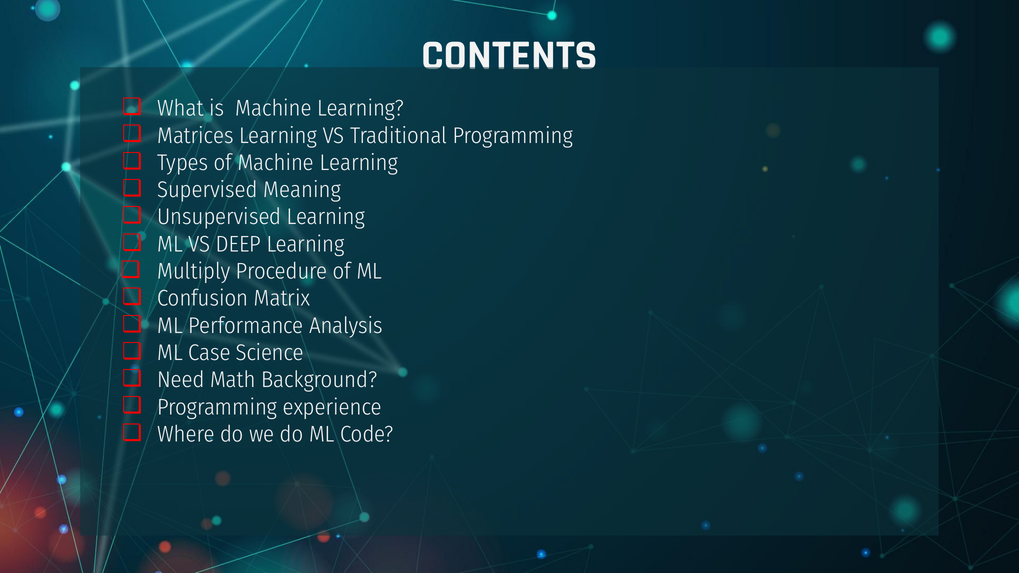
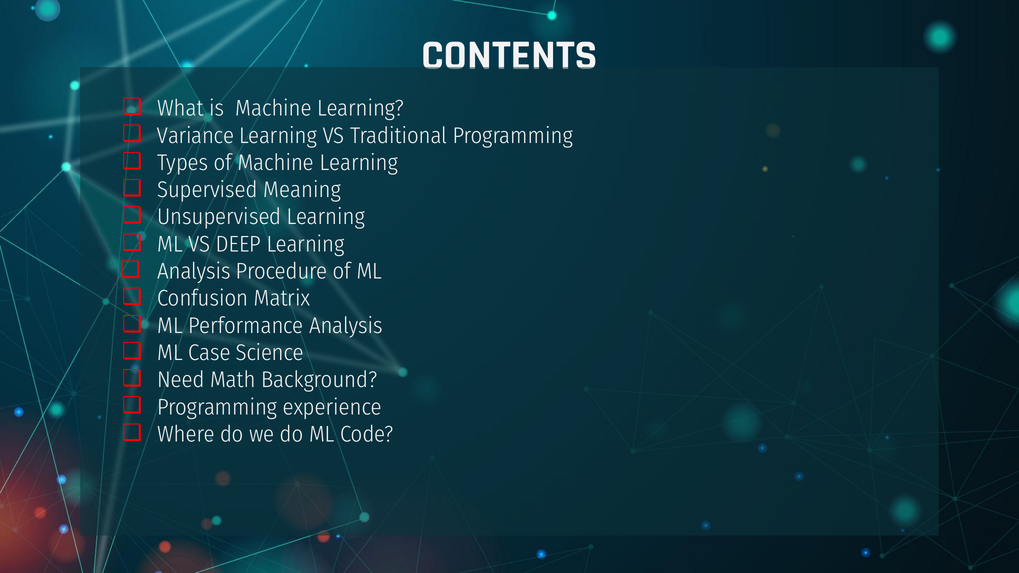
Matrices: Matrices -> Variance (196, 136)
Multiply: Multiply -> Analysis (194, 271)
